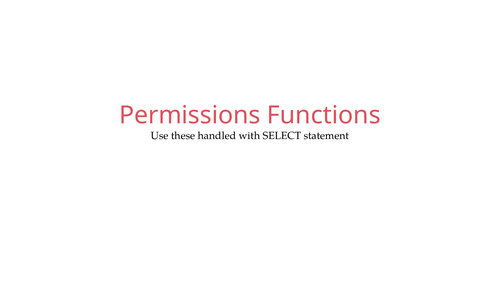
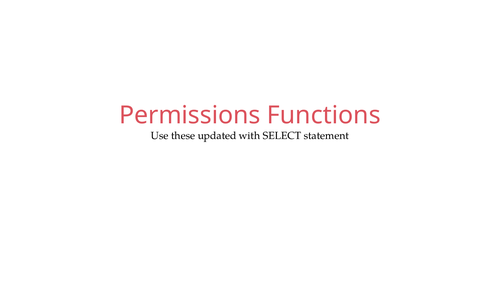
handled: handled -> updated (217, 136)
